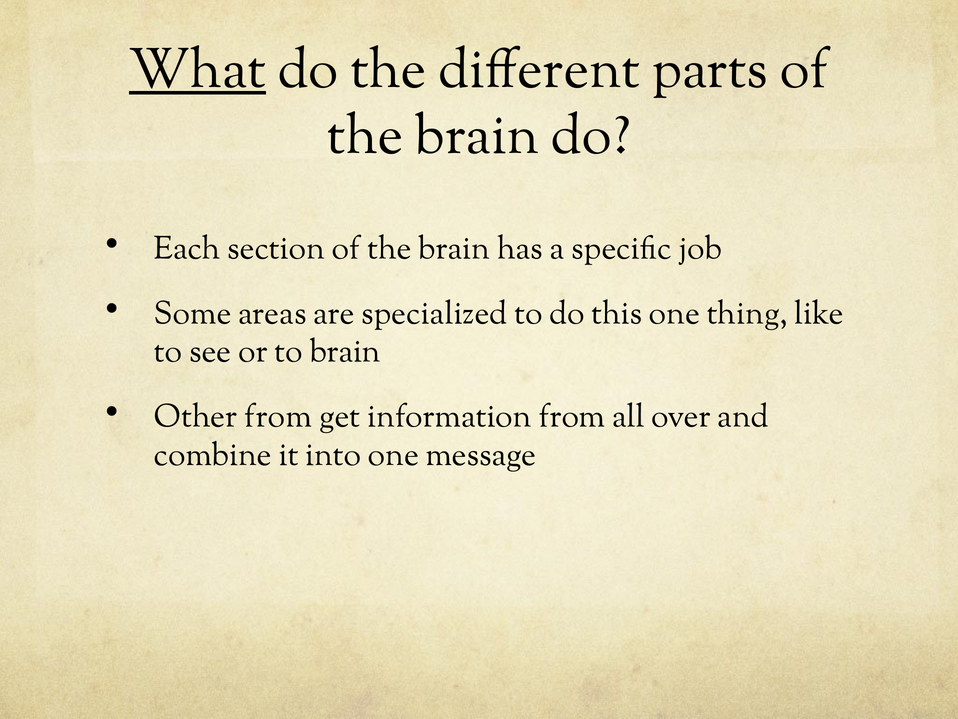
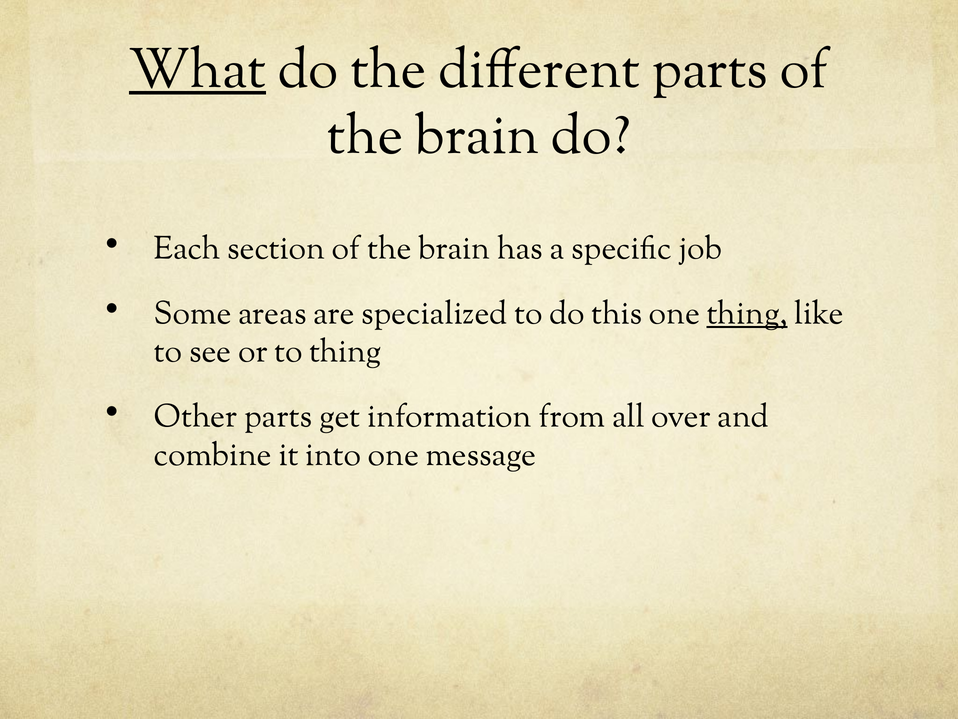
thing underline: none -> present (747, 313)
to brain: brain -> thing (345, 351)
Other from: from -> parts (278, 416)
